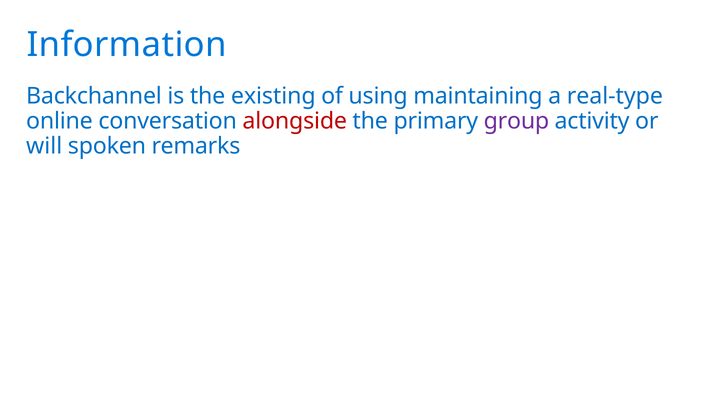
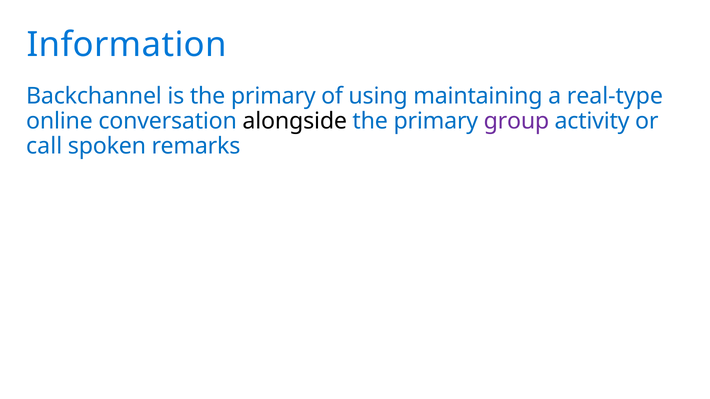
is the existing: existing -> primary (273, 96)
alongside colour: red -> black (295, 121)
will: will -> call (44, 146)
